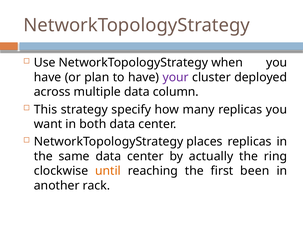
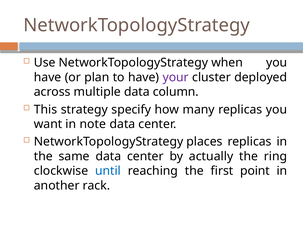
both: both -> note (93, 124)
until colour: orange -> blue (108, 171)
been: been -> point (255, 171)
